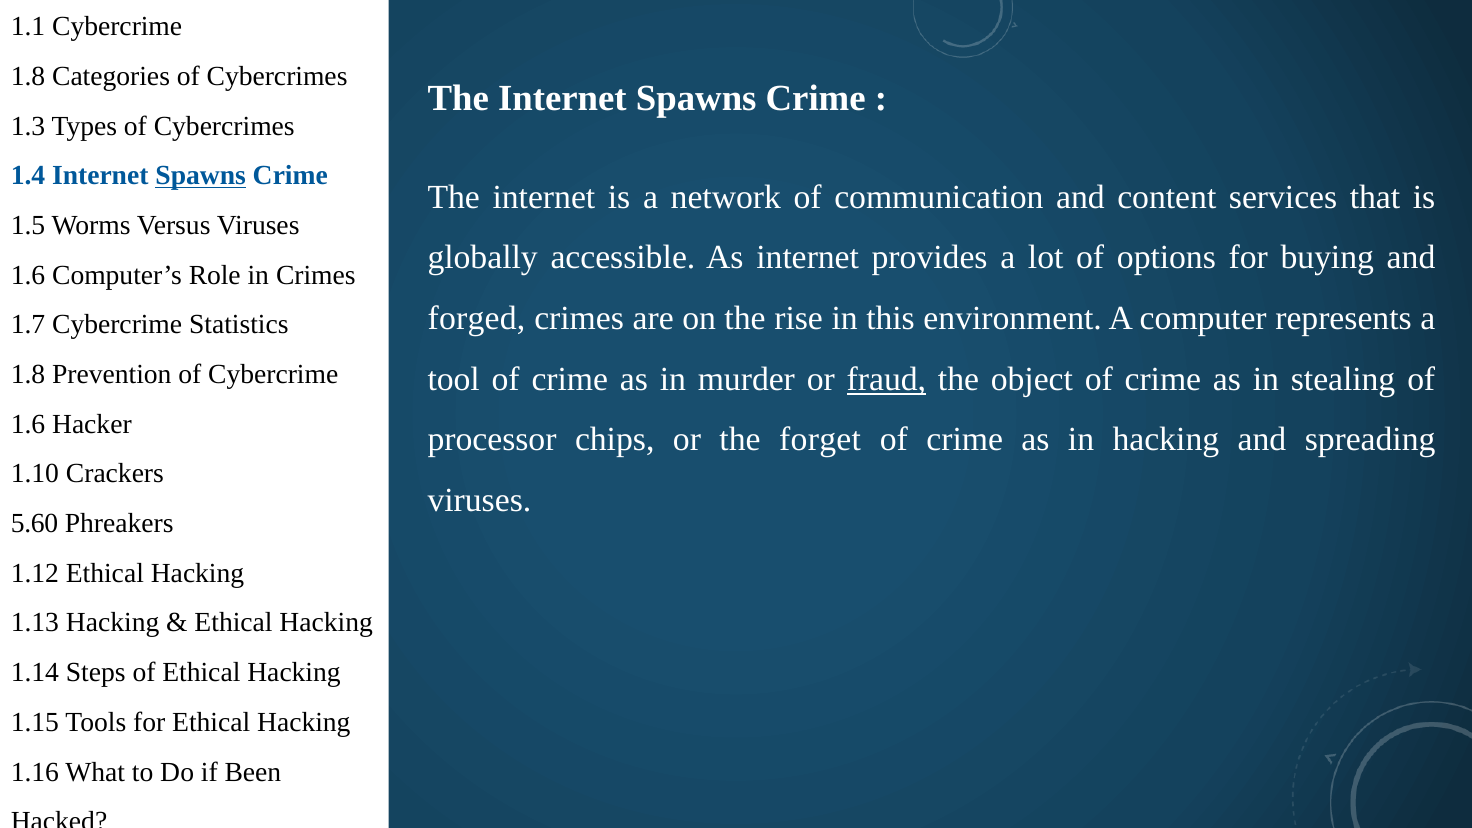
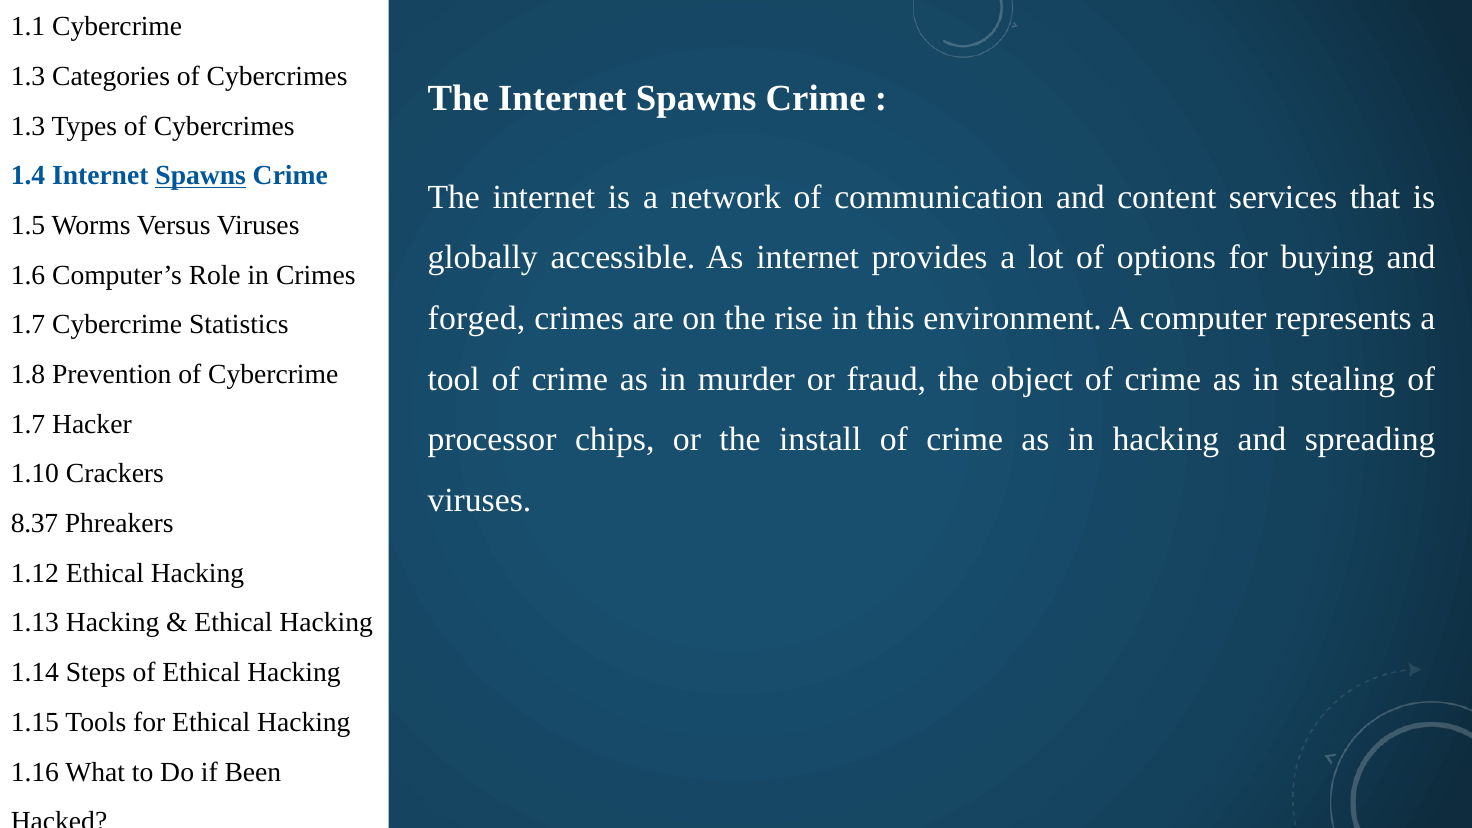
1.8: 1.8 -> 1.3 (28, 76)
fraud underline: present -> none (886, 379)
1.6: 1.6 -> 1.7 (28, 424)
forget: forget -> install (820, 440)
5.60: 5.60 -> 8.37 (35, 524)
